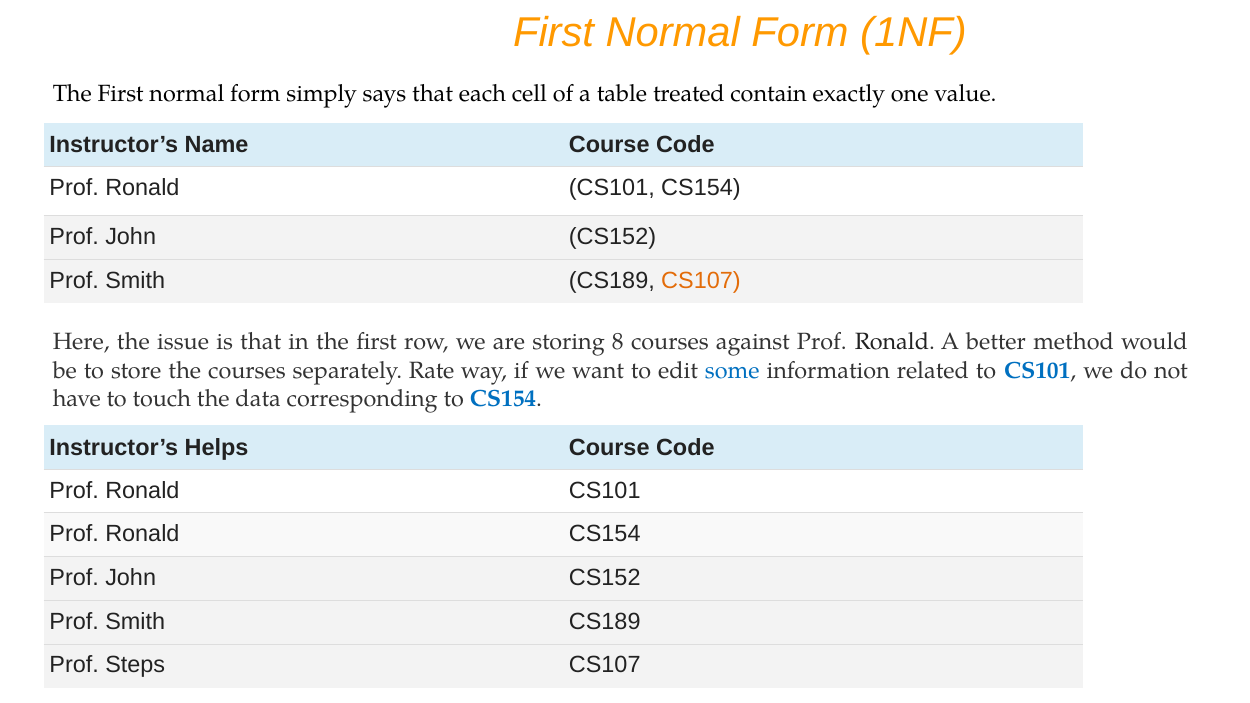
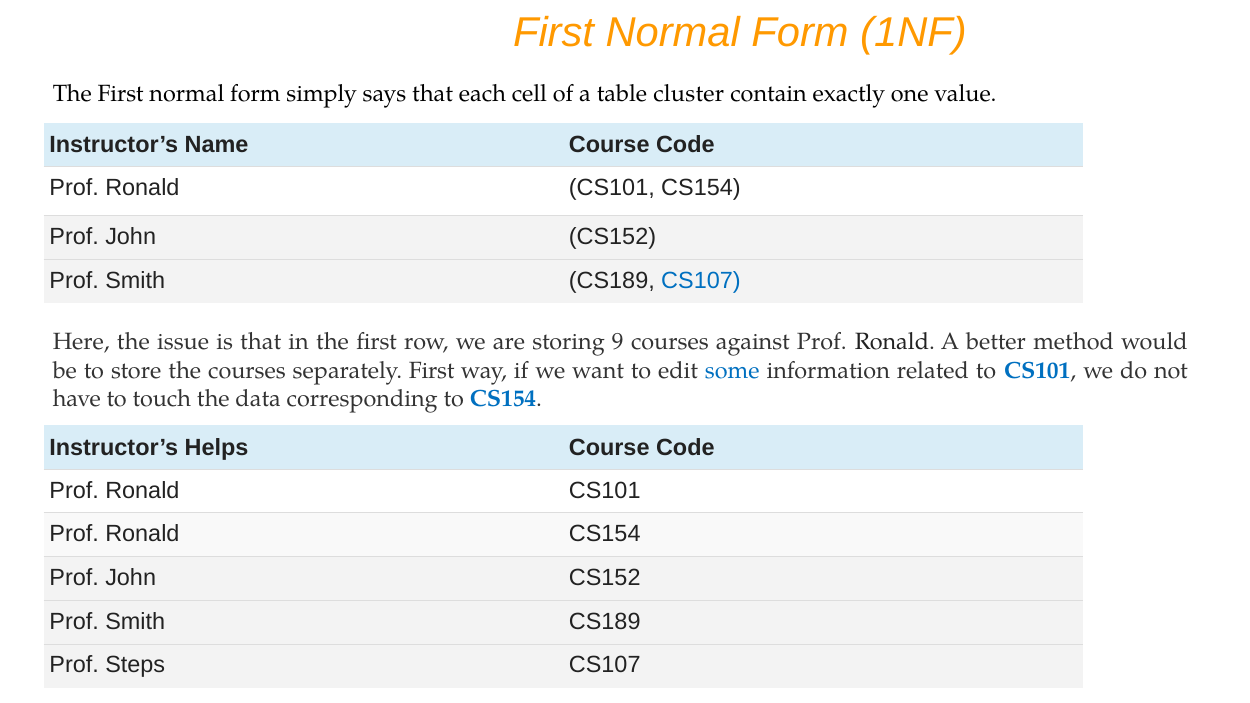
treated: treated -> cluster (689, 94)
CS107 colour: orange -> blue (701, 281)
8: 8 -> 9 (618, 342)
separately Rate: Rate -> First (432, 370)
